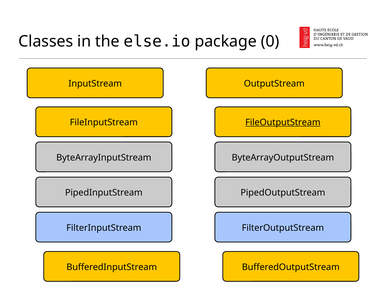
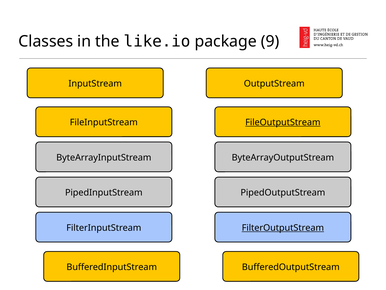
else.io: else.io -> like.io (157, 41)
0: 0 -> 9 (270, 41)
FilterOutputStream underline: none -> present (283, 227)
